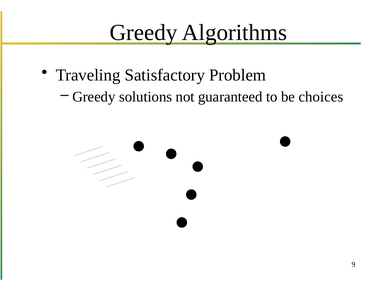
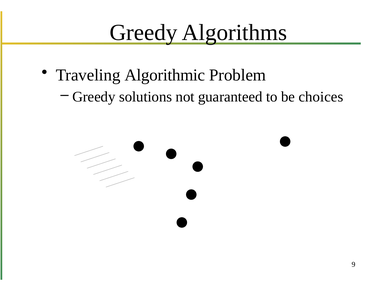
Satisfactory: Satisfactory -> Algorithmic (165, 75)
